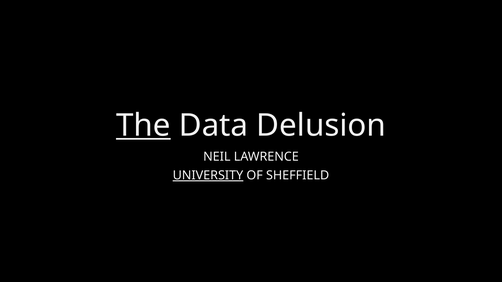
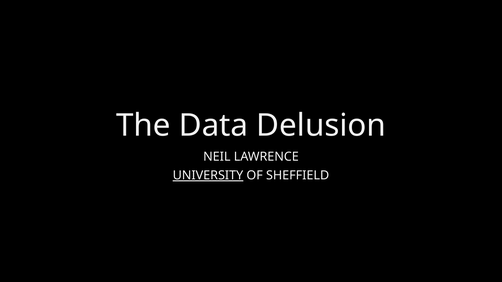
The underline: present -> none (143, 125)
